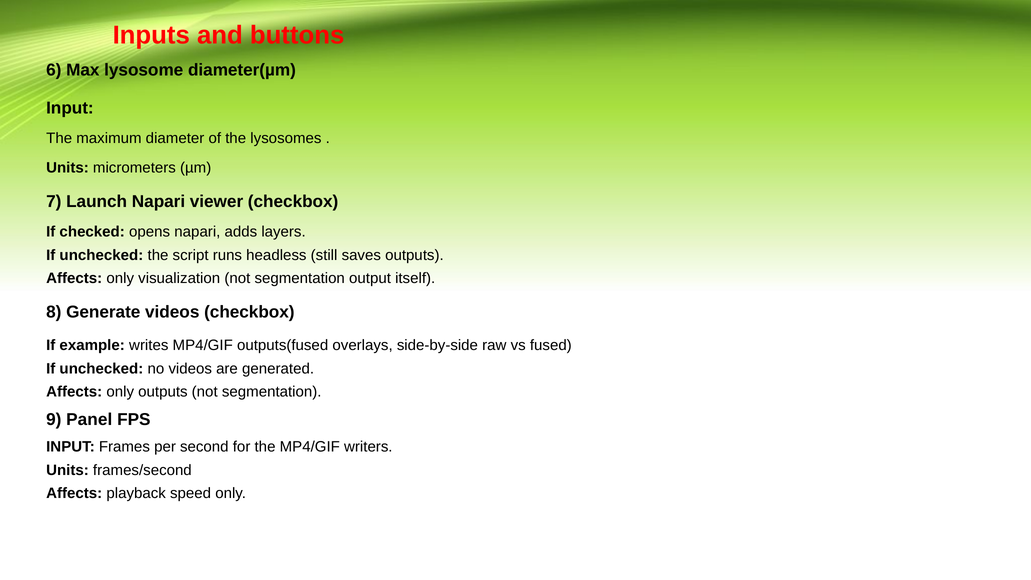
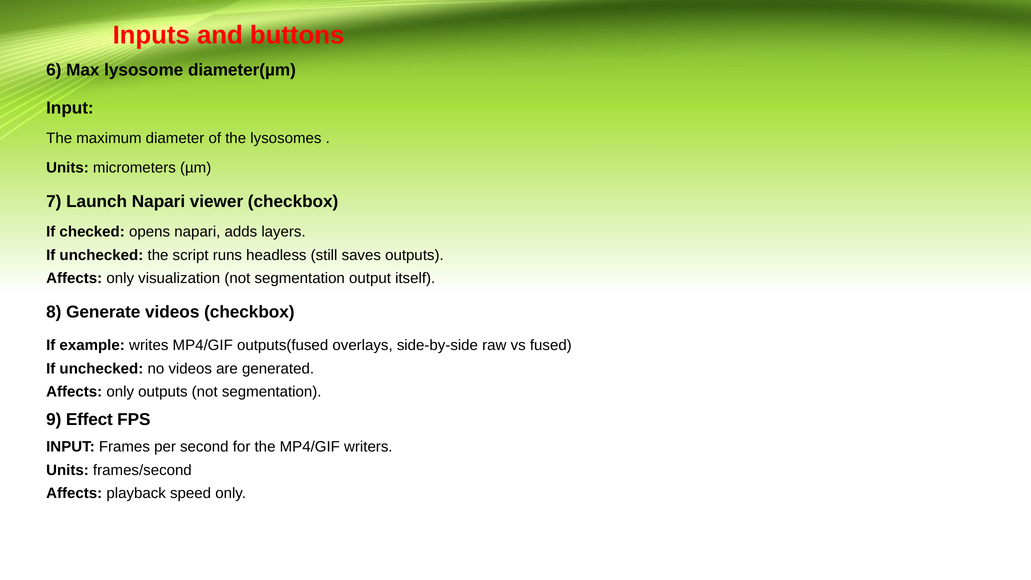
Panel: Panel -> Effect (89, 419)
